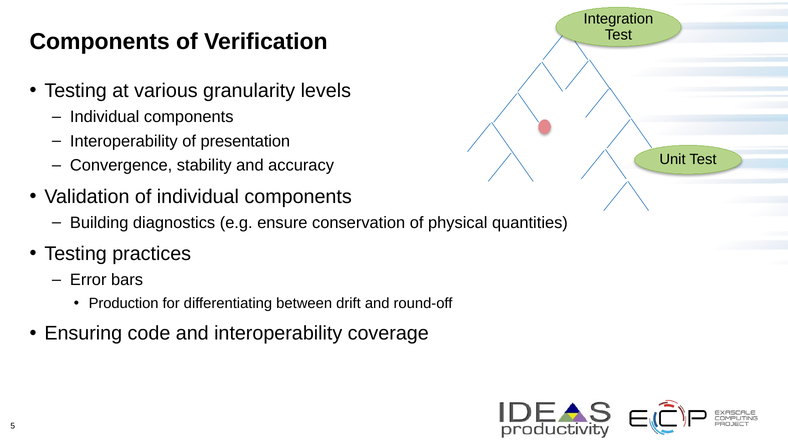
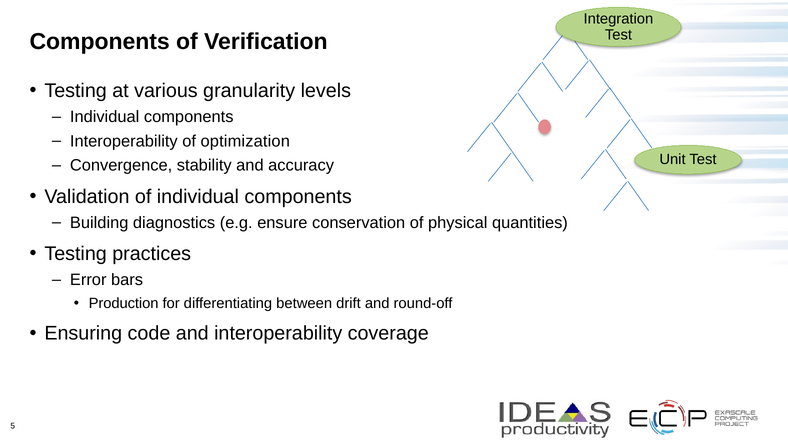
presentation: presentation -> optimization (245, 141)
